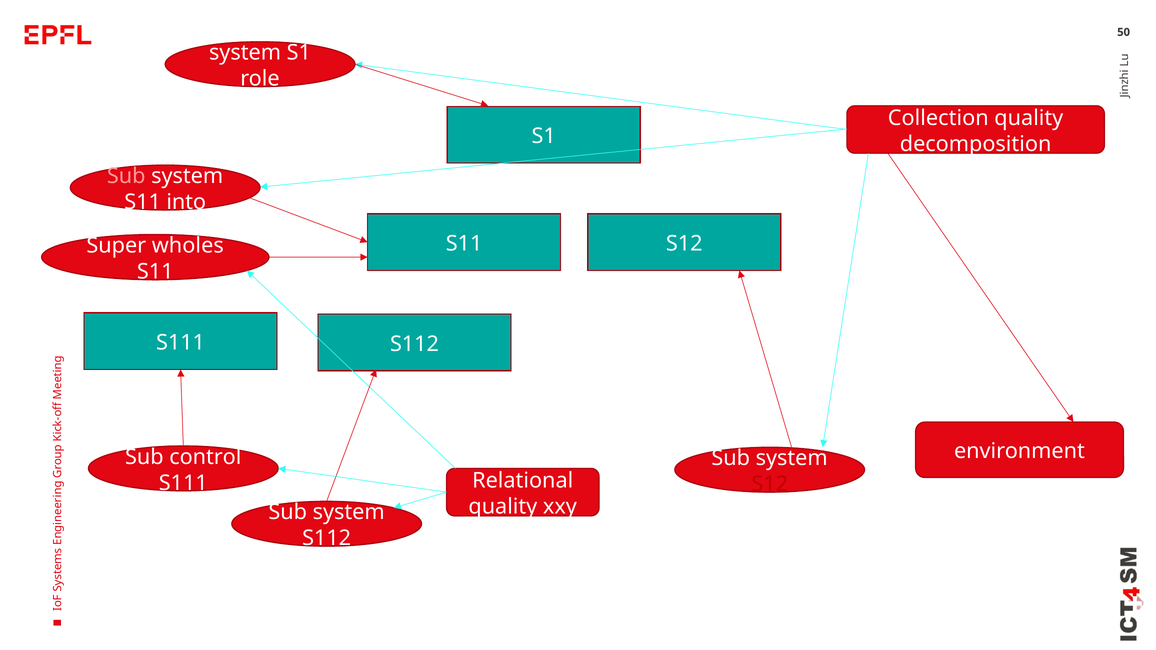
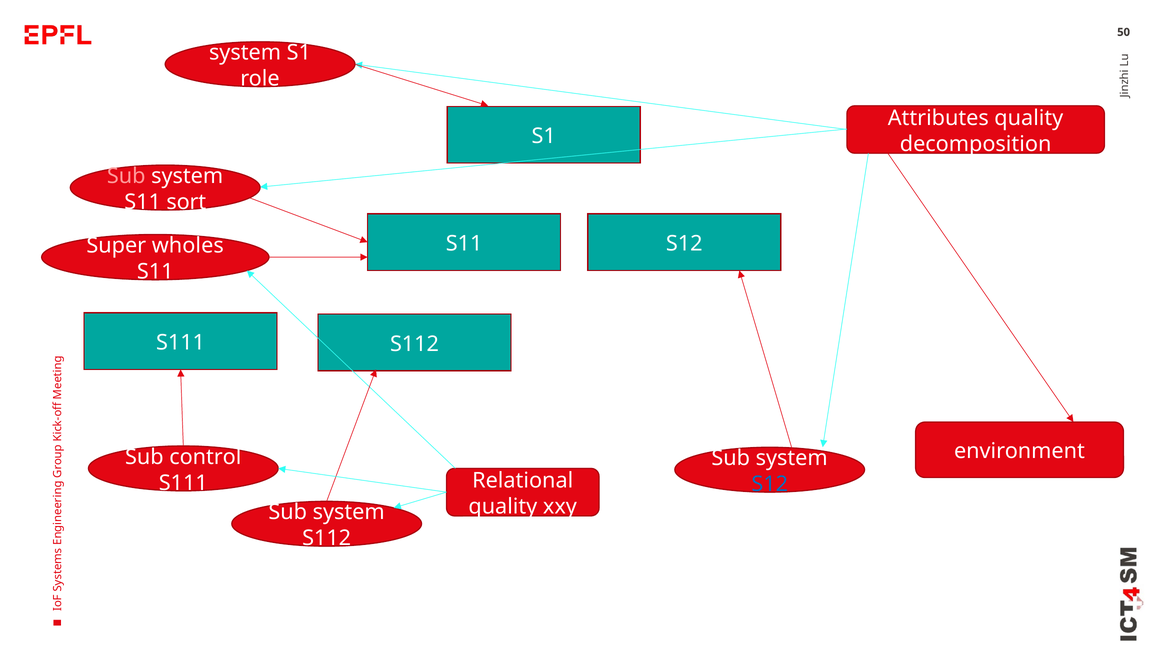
Collection: Collection -> Attributes (938, 118)
into: into -> sort (186, 202)
S12 colour: red -> blue (770, 484)
